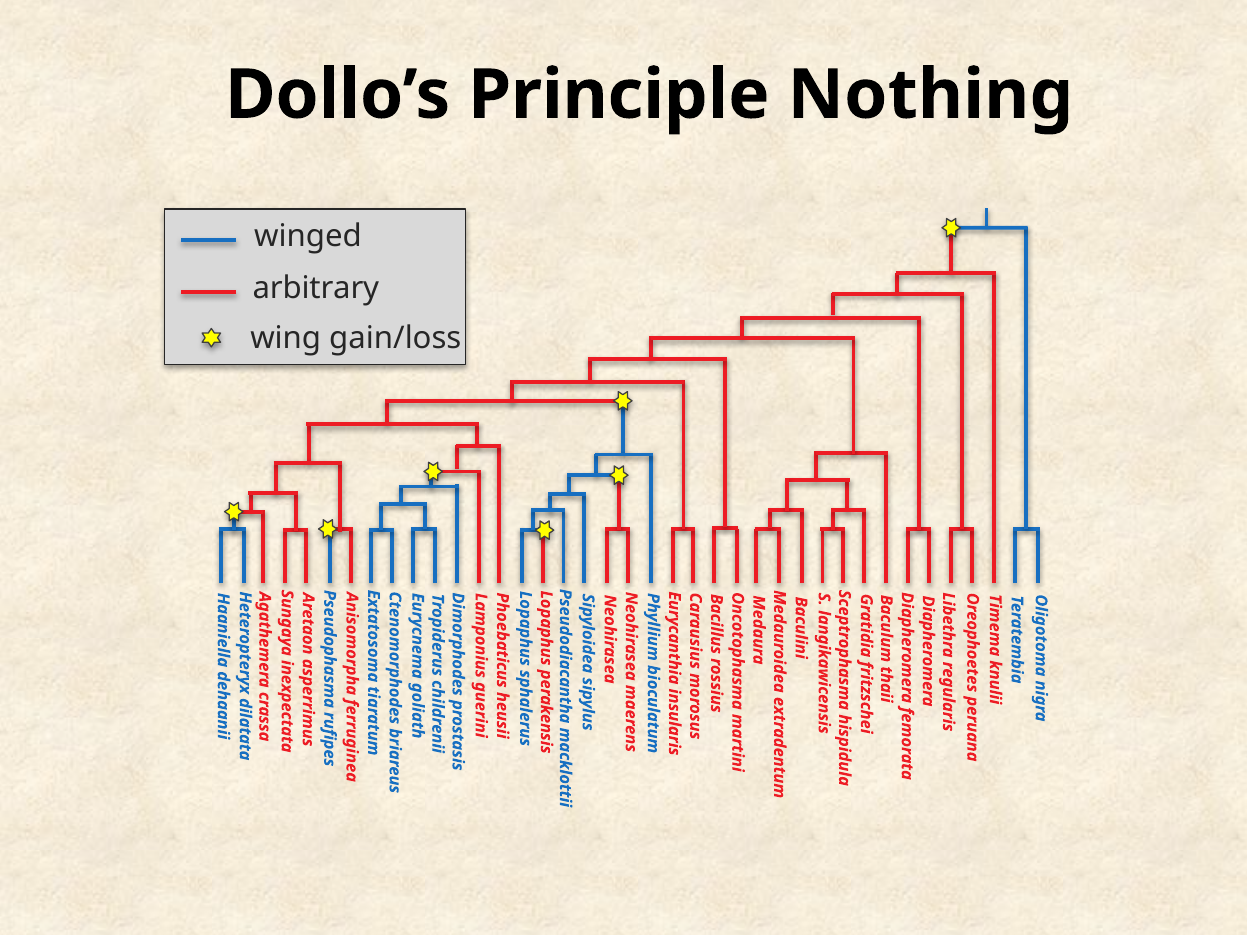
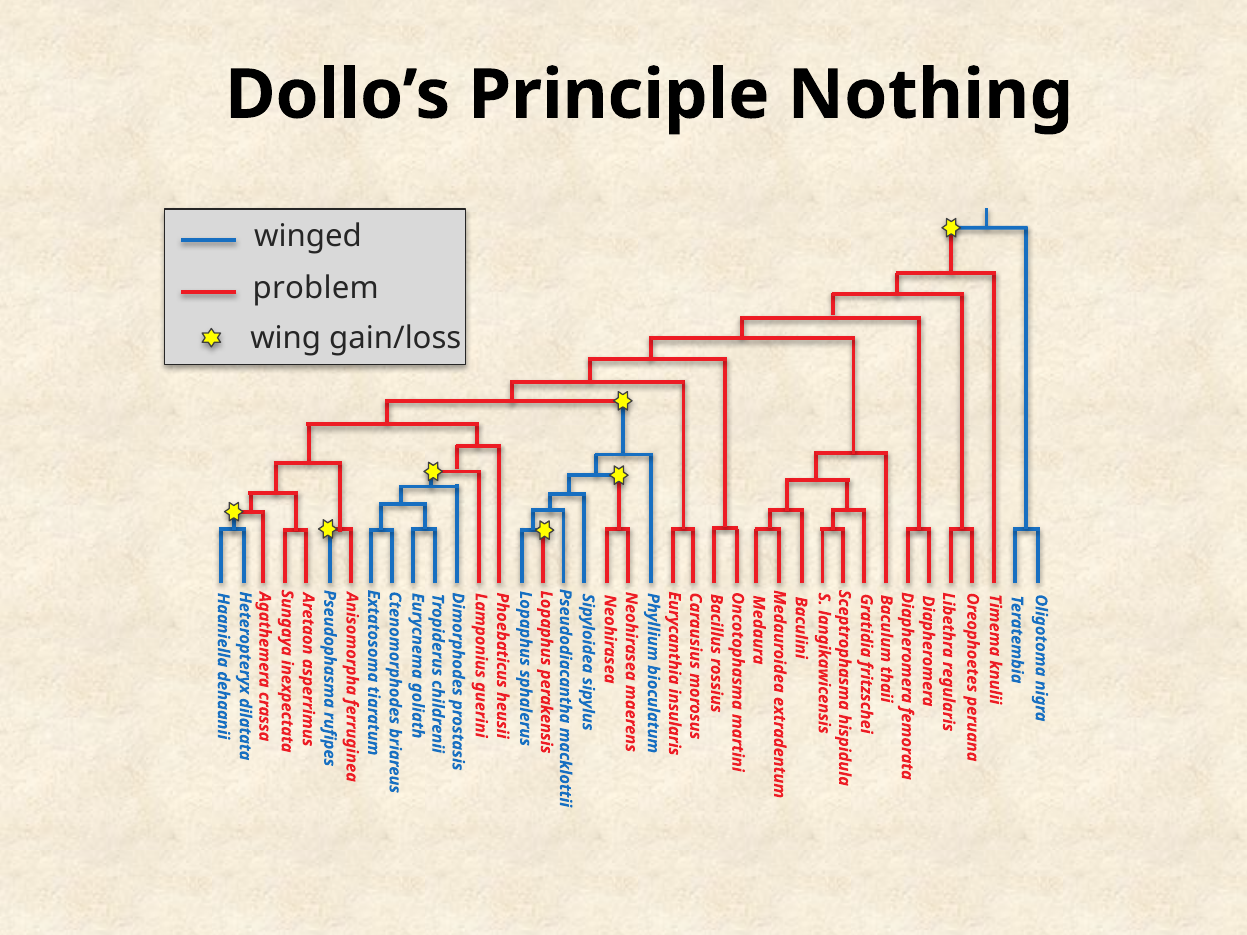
arbitrary: arbitrary -> problem (316, 288)
